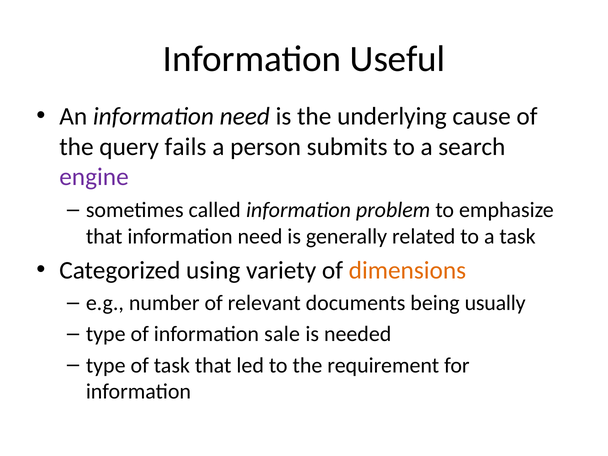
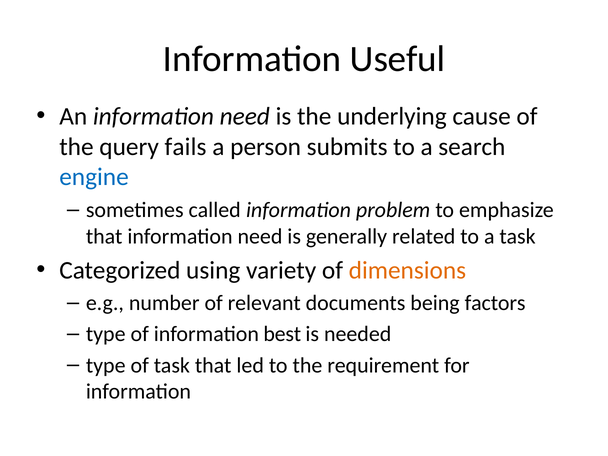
engine colour: purple -> blue (94, 177)
usually: usually -> factors (495, 303)
sale: sale -> best (282, 334)
